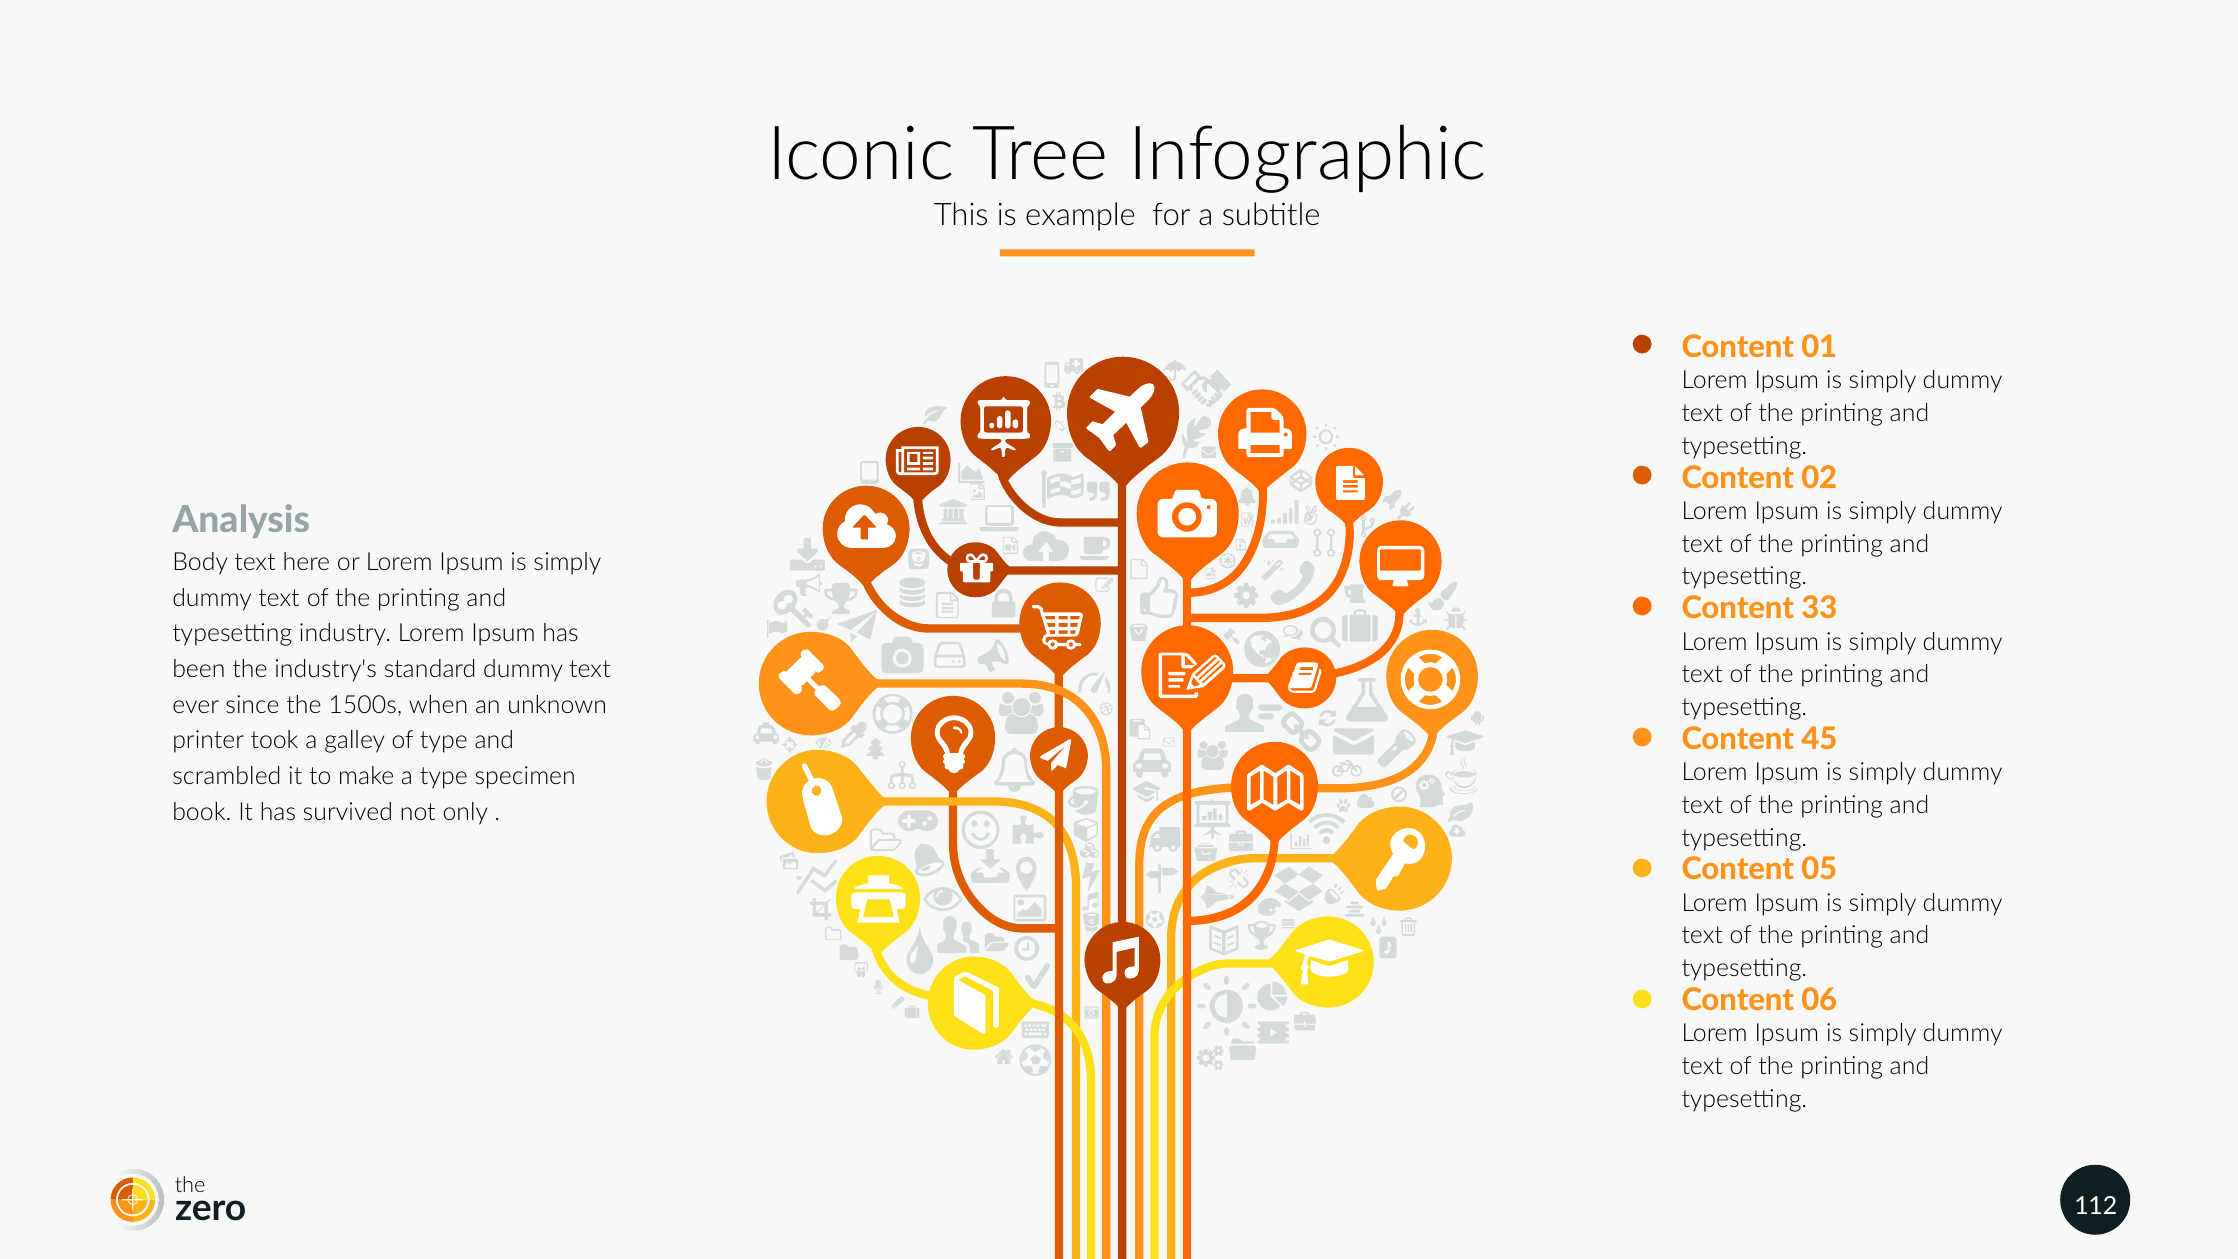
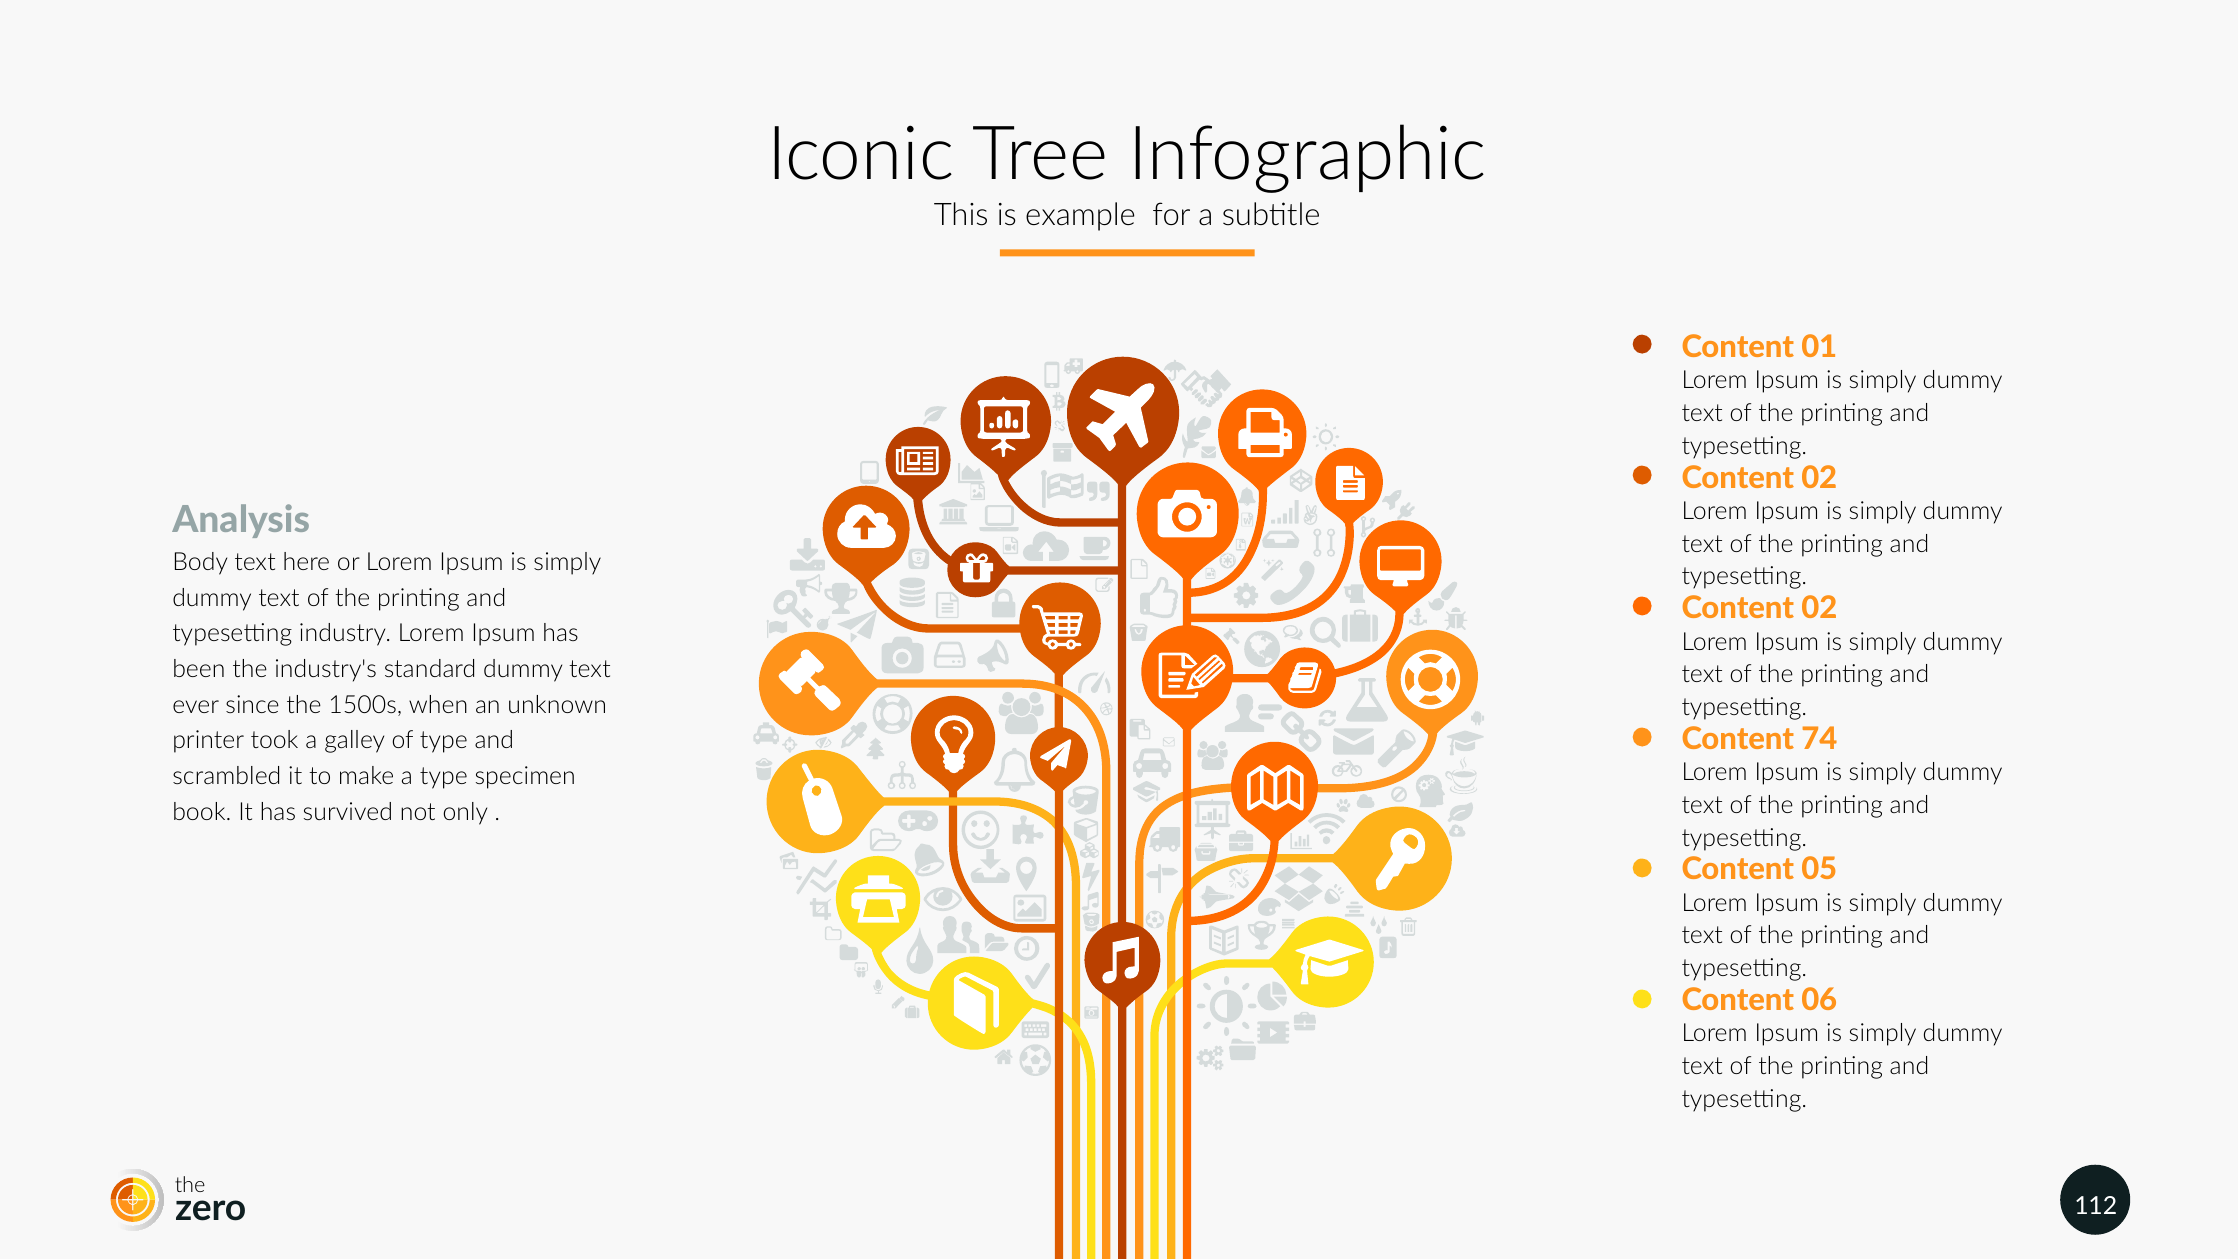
33: 33 -> 02 (1819, 608)
45: 45 -> 74 (1819, 739)
